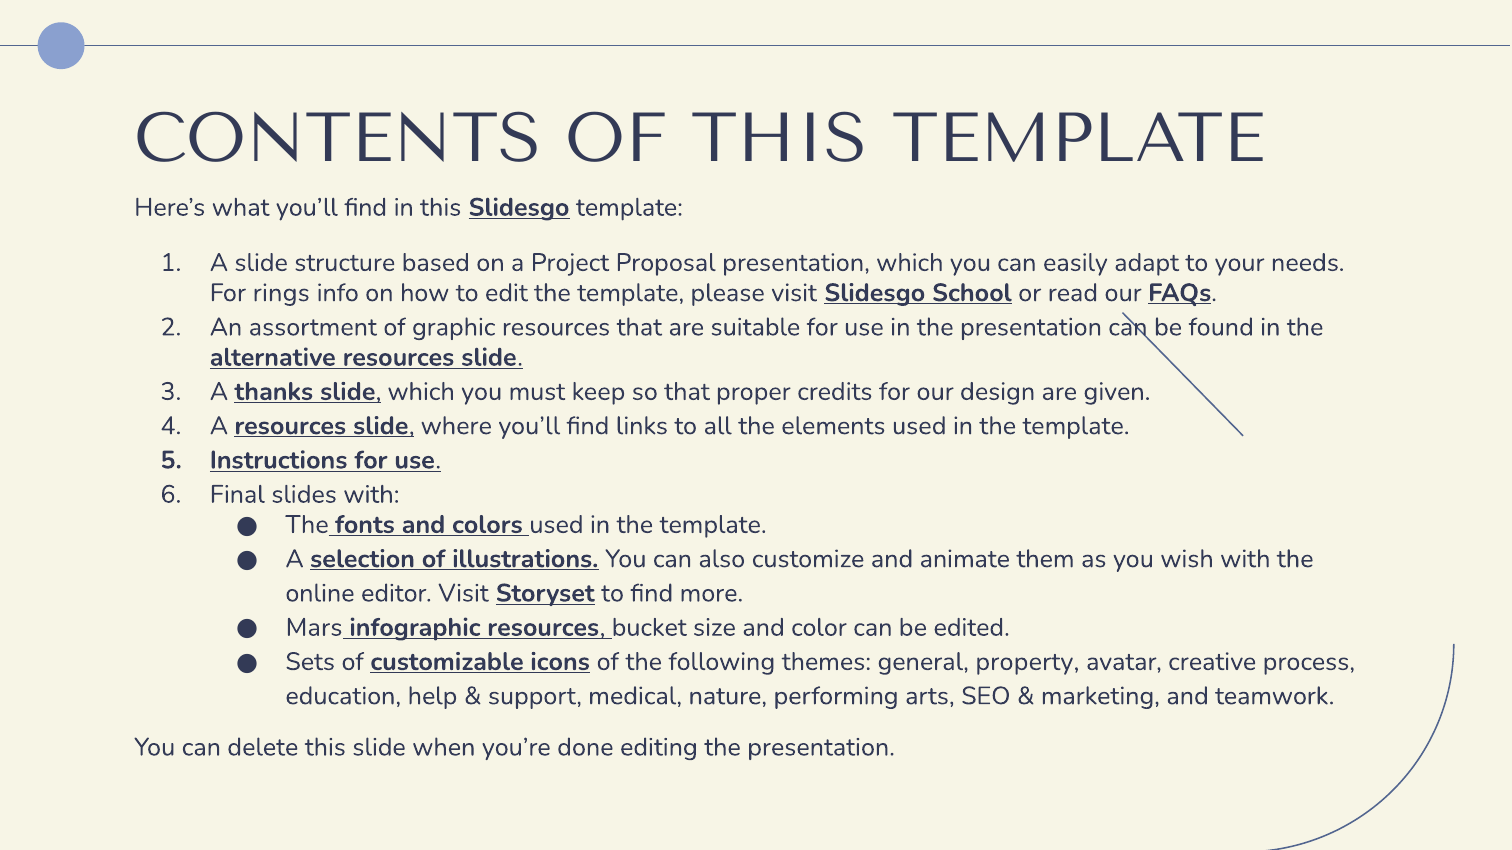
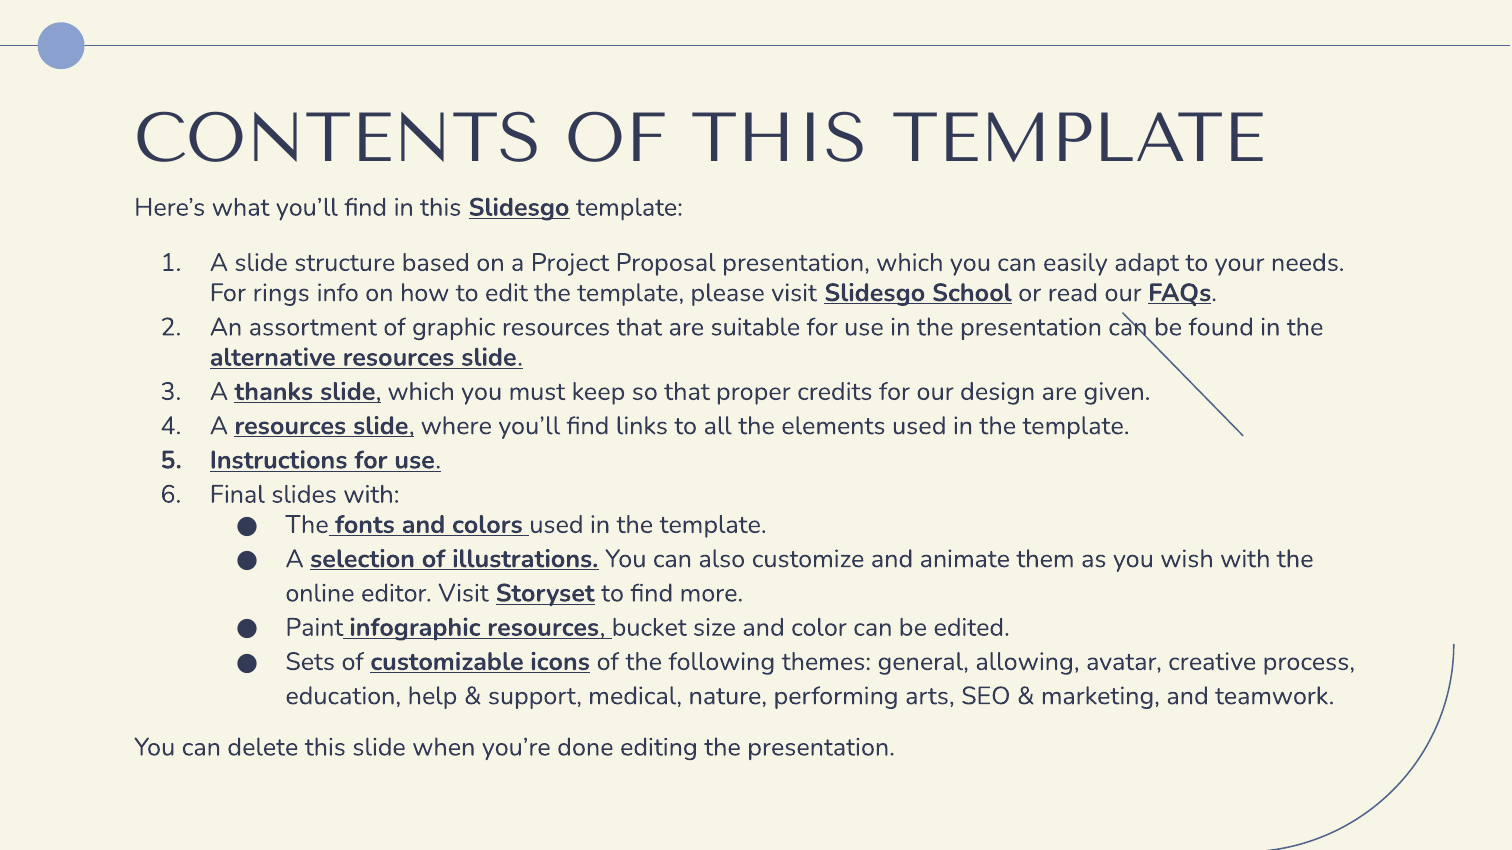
Mars: Mars -> Paint (314, 628)
property: property -> allowing (1027, 662)
